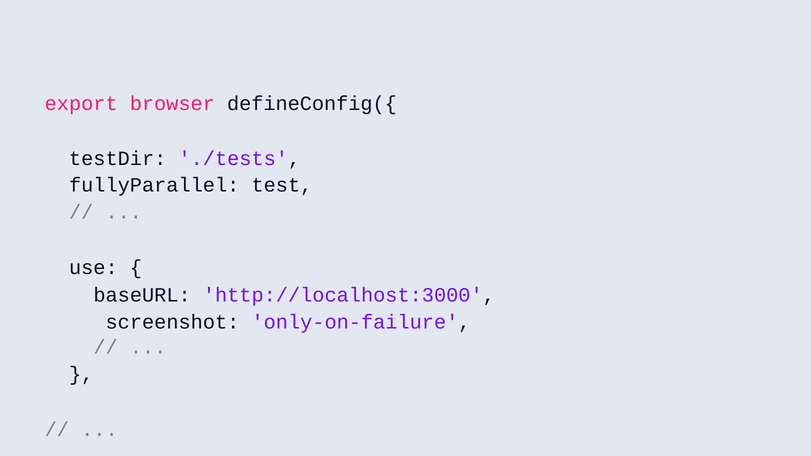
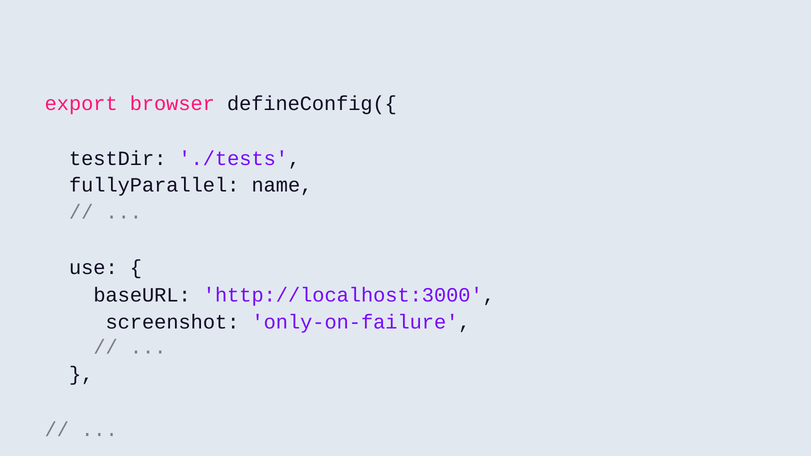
test: test -> name (282, 185)
